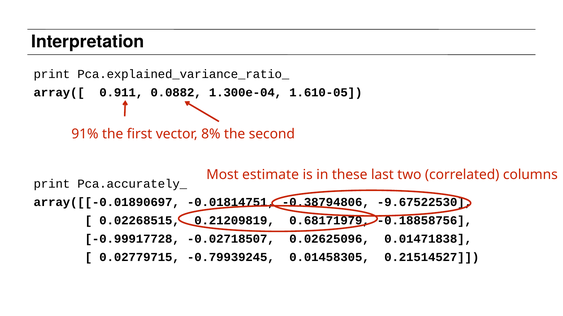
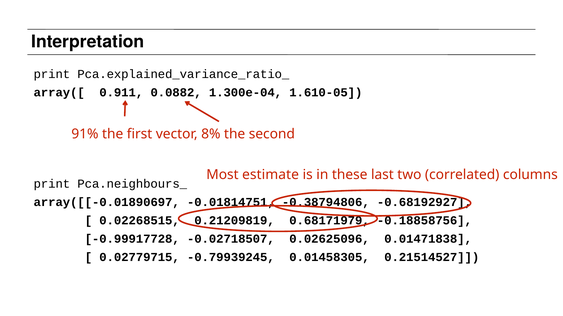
Pca.accurately_: Pca.accurately_ -> Pca.neighbours_ (132, 184)
-9.67522530: -9.67522530 -> -0.68192927 (424, 202)
